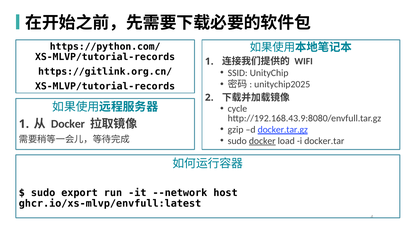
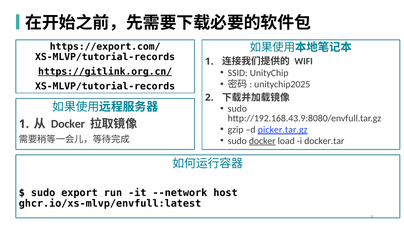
https://python.com/: https://python.com/ -> https://export.com/ (105, 47)
https://gitlink.org.cn/ underline: none -> present (105, 72)
cycle: cycle -> sudo (237, 109)
docker.tar.gz: docker.tar.gz -> picker.tar.gz (283, 130)
